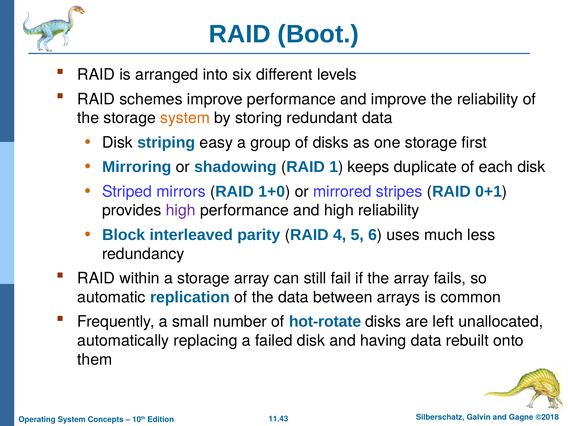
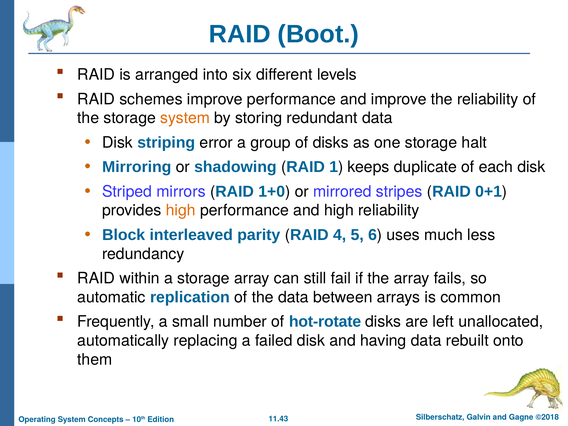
easy: easy -> error (216, 143)
first: first -> halt (474, 143)
high colour: purple -> orange (181, 210)
